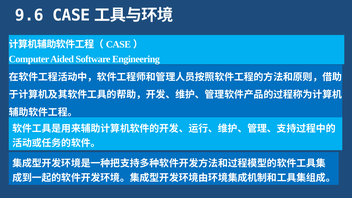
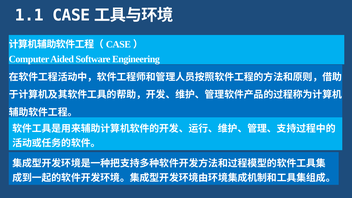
9.6: 9.6 -> 1.1 (29, 15)
